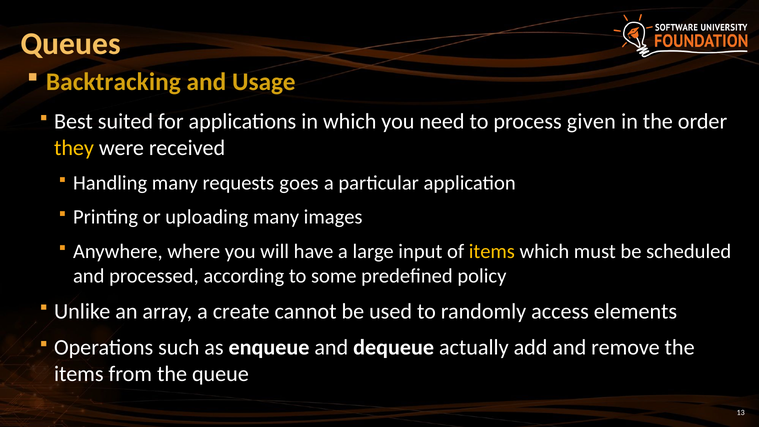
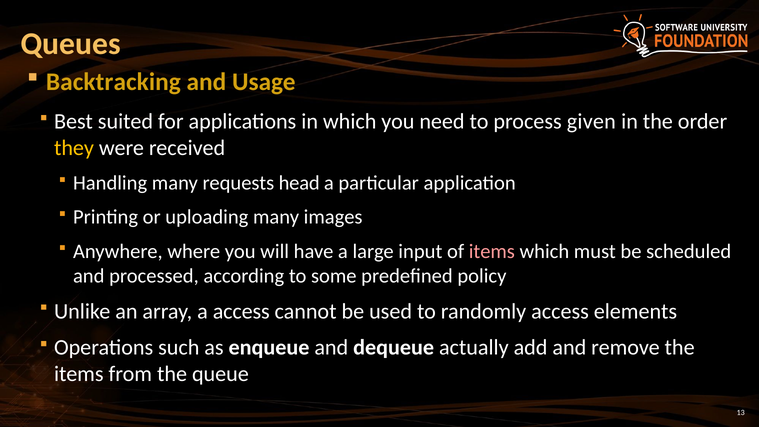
goes: goes -> head (299, 183)
items colour: yellow -> pink (492, 251)
a create: create -> access (241, 311)
